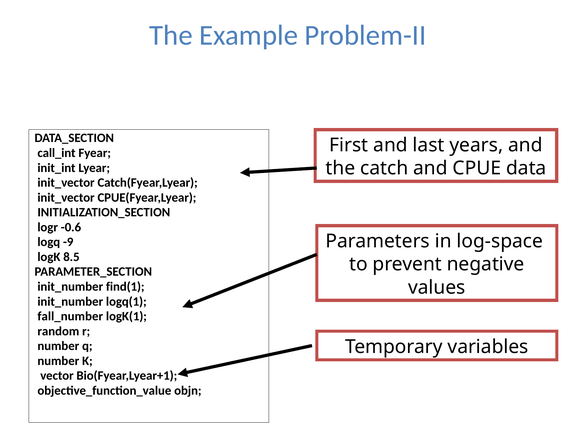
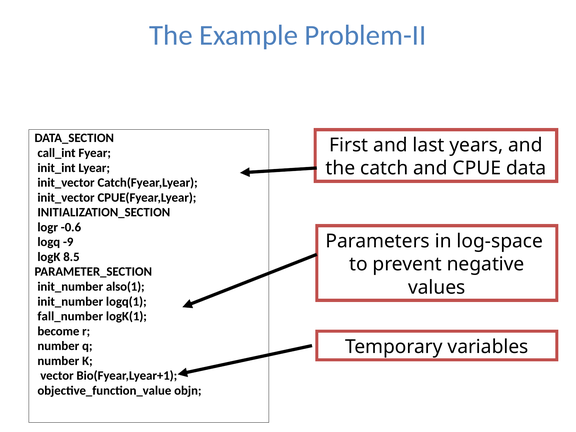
find(1: find(1 -> also(1 (125, 287)
random: random -> become (58, 331)
